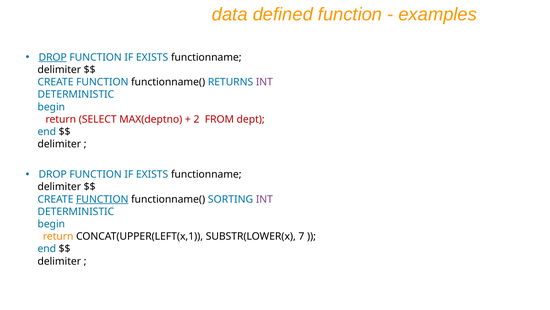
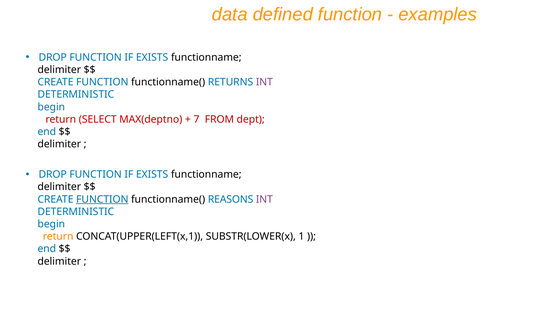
DROP underline: present -> none (53, 57)
2: 2 -> 7 (196, 119)
SORTING: SORTING -> REASONS (231, 199)
7: 7 -> 1 (301, 236)
